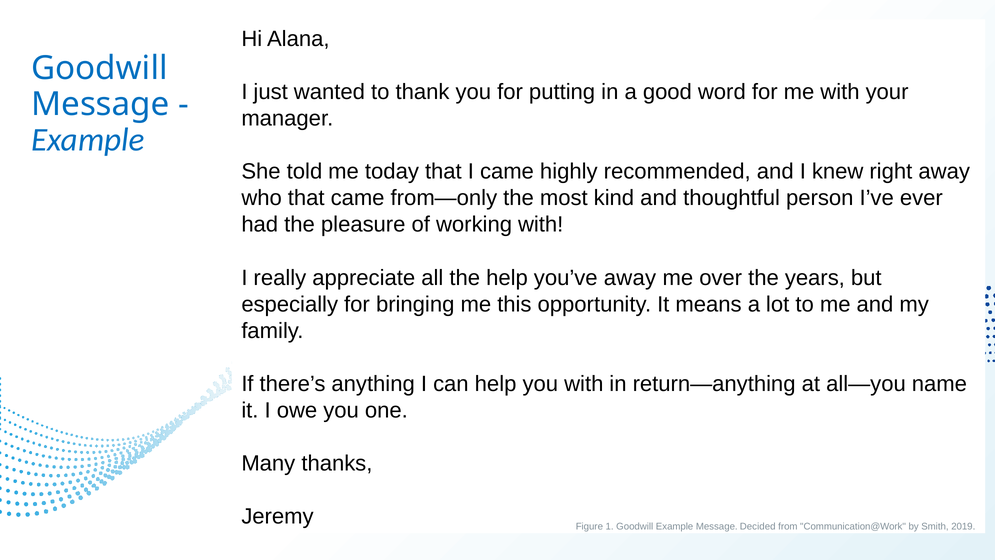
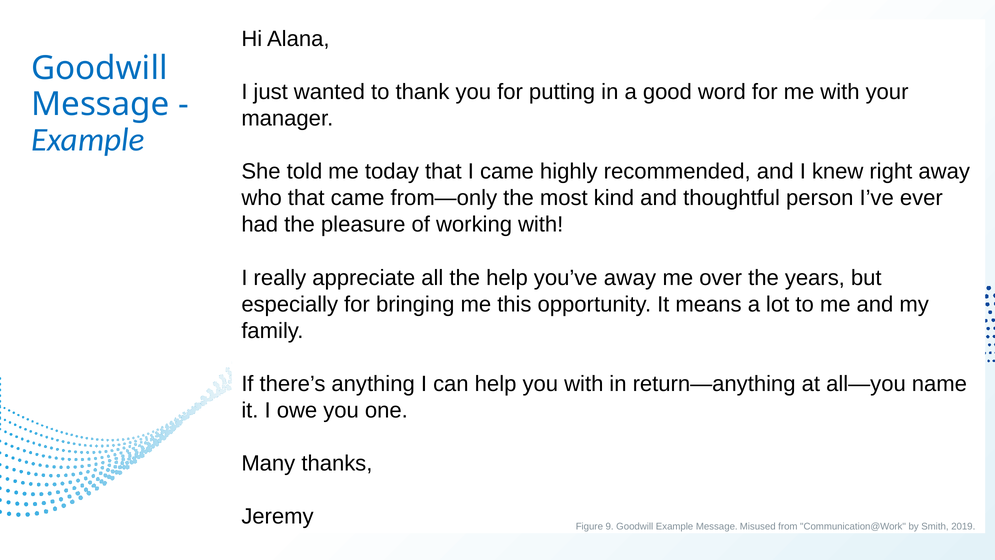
1: 1 -> 9 (610, 526)
Decided: Decided -> Misused (758, 526)
